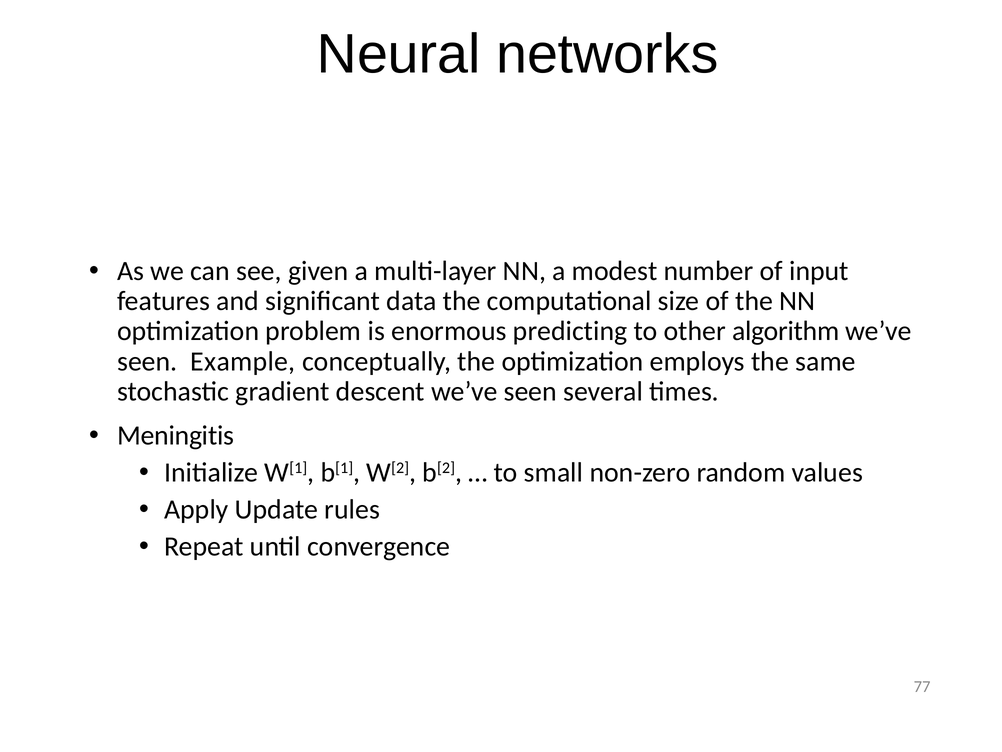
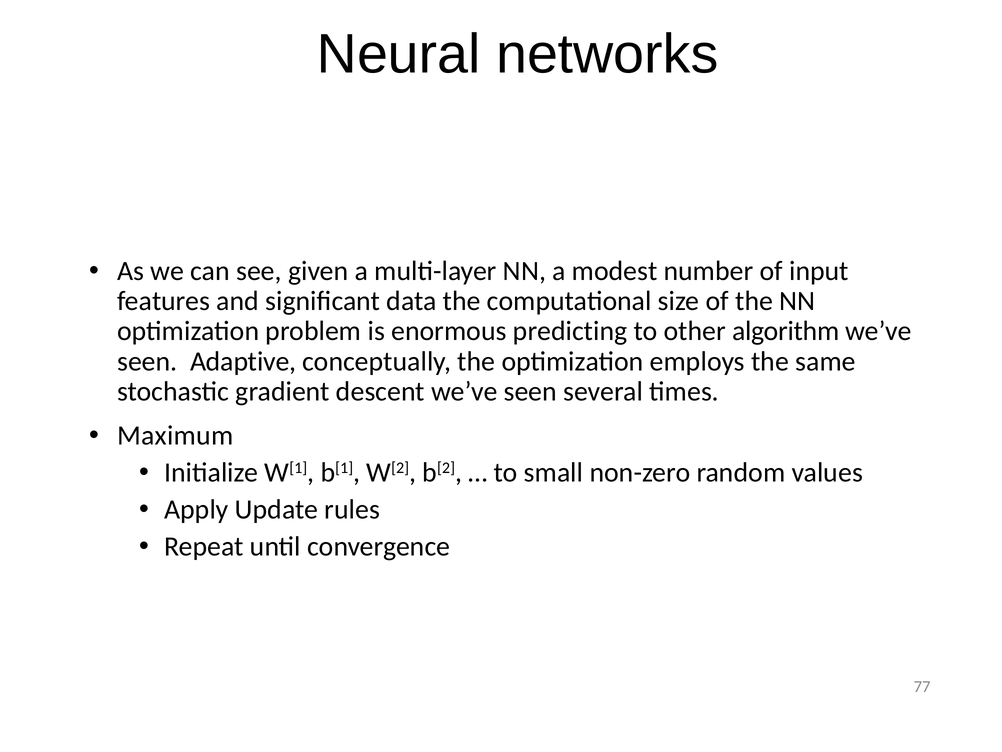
Example: Example -> Adaptive (243, 361)
Meningitis: Meningitis -> Maximum (175, 435)
